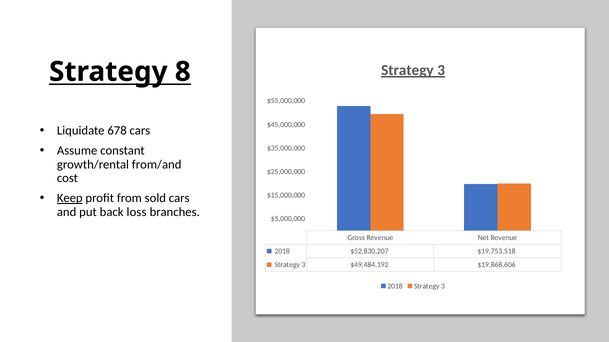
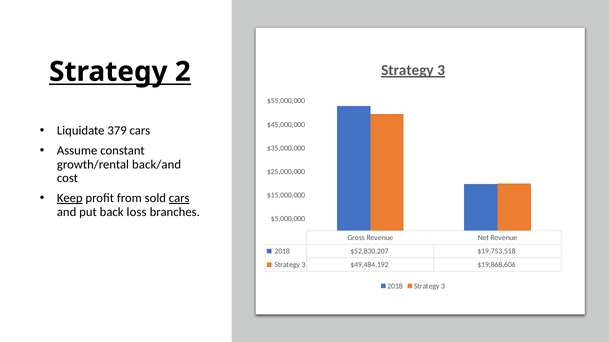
8: 8 -> 2 (183, 72)
678: 678 -> 379 (117, 131)
from/and: from/and -> back/and (157, 165)
cars underline: none -> present (179, 198)
